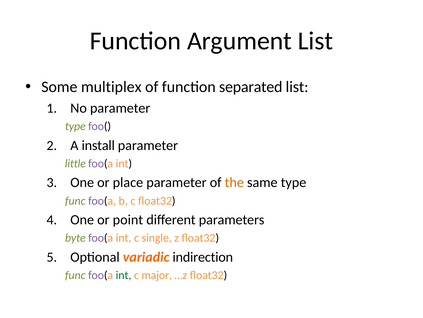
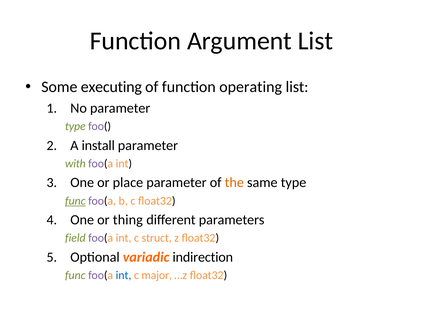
multiplex: multiplex -> executing (111, 87)
separated: separated -> operating (251, 87)
little: little -> with (75, 163)
func underline: none -> present (75, 200)
point: point -> thing (128, 219)
byte: byte -> field (75, 238)
single: single -> struct (157, 238)
int colour: green -> blue (124, 275)
